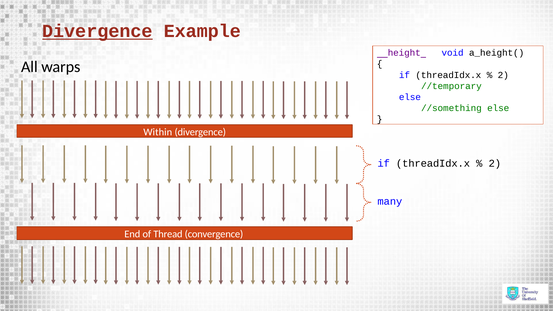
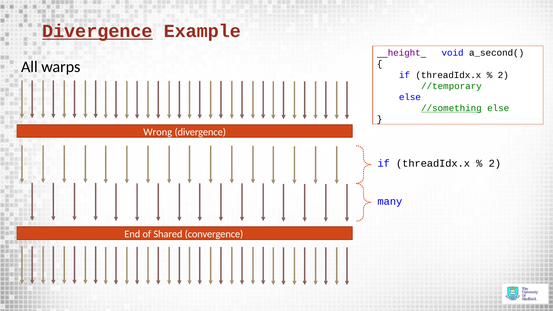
a_height(: a_height( -> a_second( (497, 53)
//something underline: none -> present (451, 108)
Within: Within -> Wrong (158, 132)
Thread: Thread -> Shared (168, 234)
